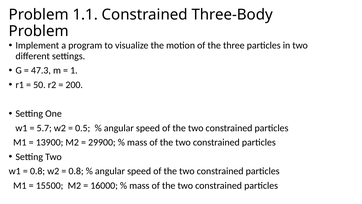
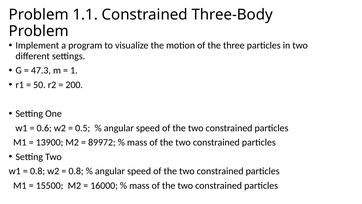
5.7: 5.7 -> 0.6 (44, 128)
29900: 29900 -> 89972 (102, 142)
